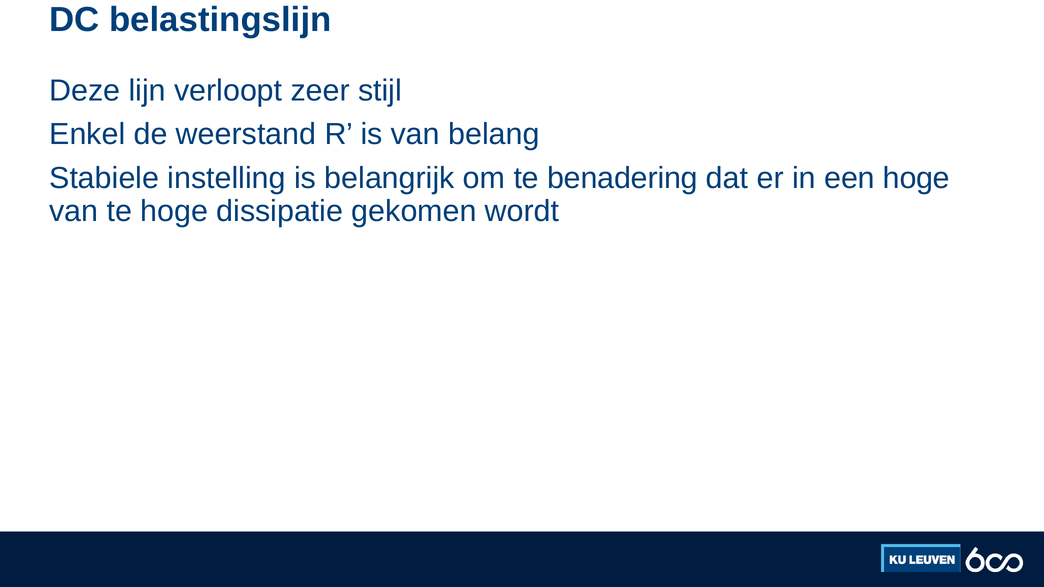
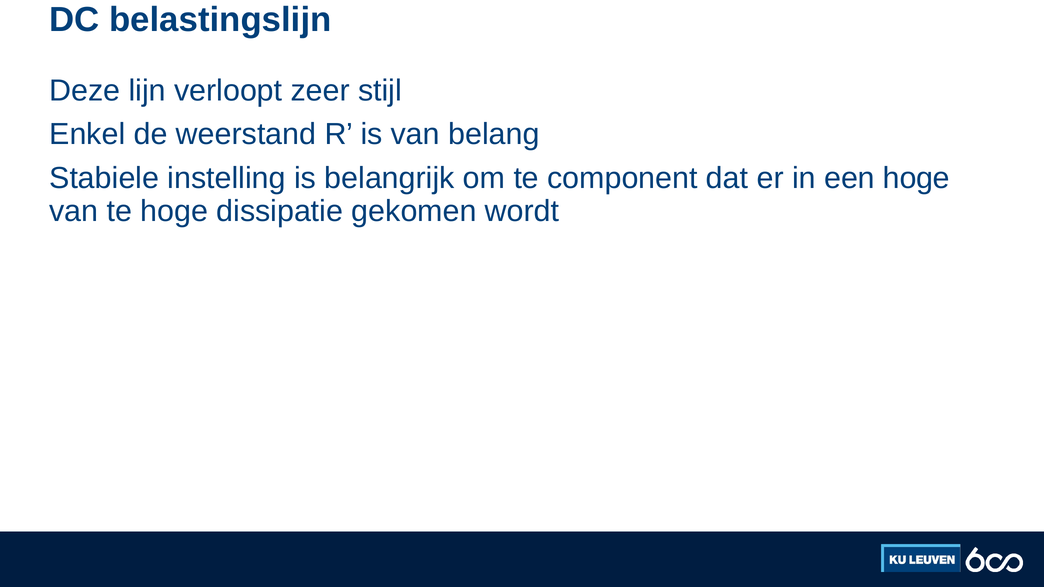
benadering: benadering -> component (622, 178)
